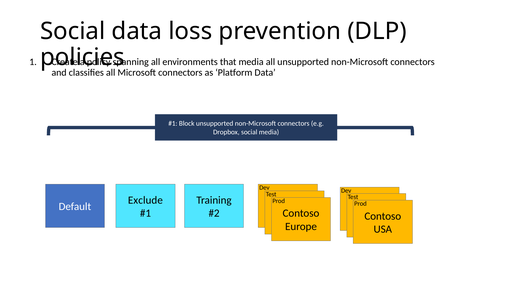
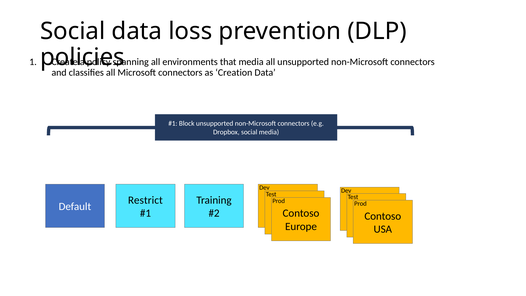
Platform: Platform -> Creation (234, 72)
Exclude: Exclude -> Restrict (145, 200)
